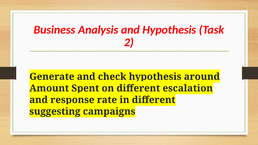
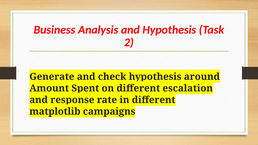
suggesting: suggesting -> matplotlib (55, 112)
